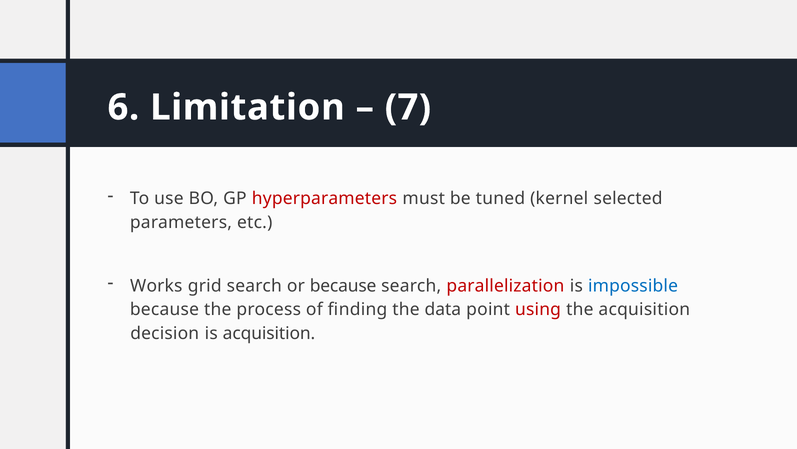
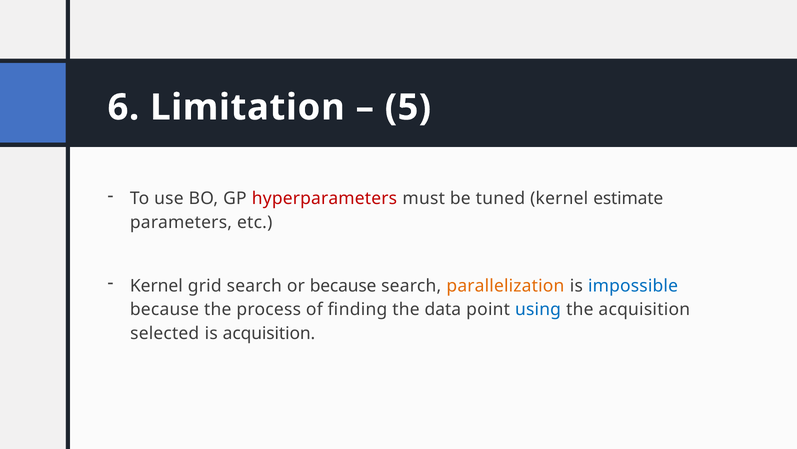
7: 7 -> 5 (408, 107)
selected: selected -> estimate (628, 198)
Works: Works -> Kernel (156, 285)
parallelization colour: red -> orange (505, 285)
using colour: red -> blue (538, 309)
decision: decision -> selected (165, 333)
